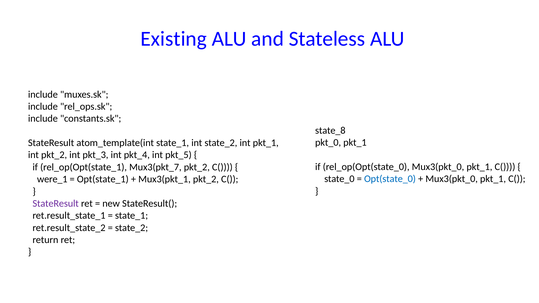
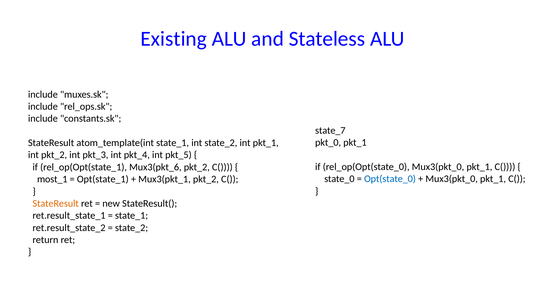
state_8: state_8 -> state_7 (330, 131)
Mux3(pkt_7: Mux3(pkt_7 -> Mux3(pkt_6 (155, 167)
were_1: were_1 -> most_1 (52, 179)
StateResult colour: purple -> orange (56, 204)
